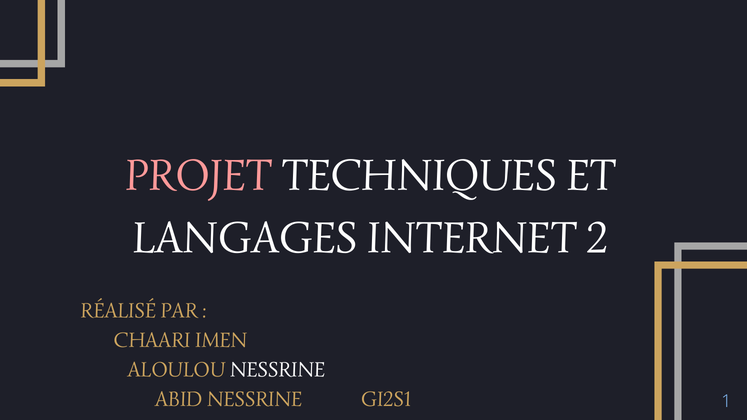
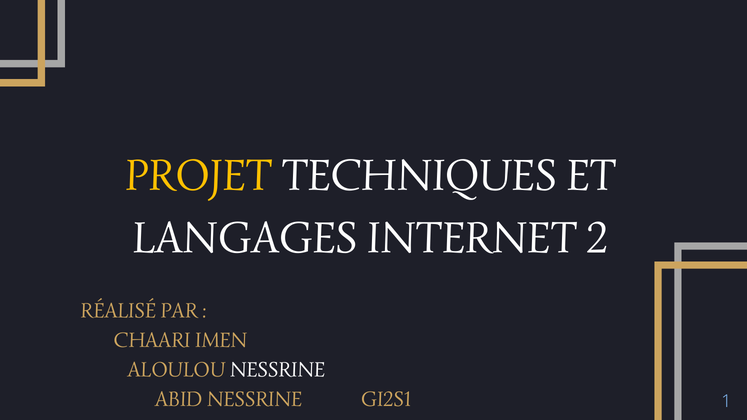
PROJET colour: pink -> yellow (199, 176)
